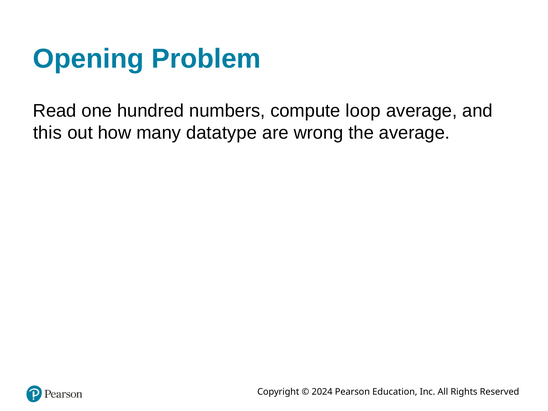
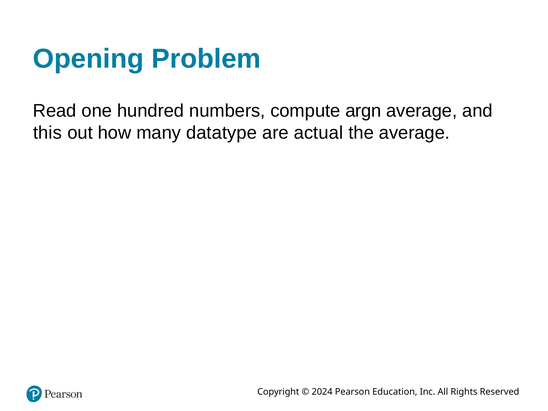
loop: loop -> argn (363, 111)
wrong: wrong -> actual (318, 133)
